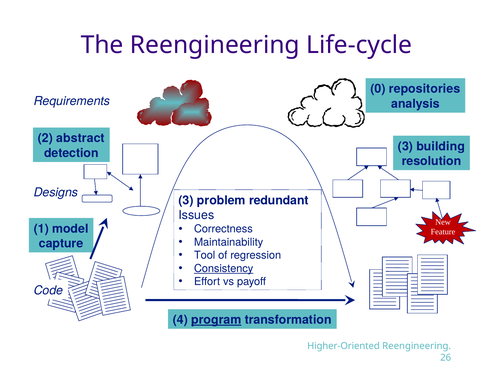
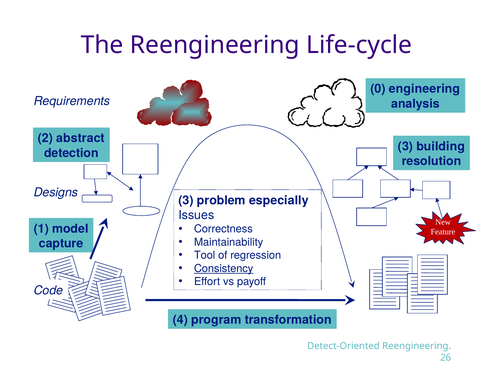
repositories: repositories -> engineering (425, 89)
redundant: redundant -> especially (279, 200)
program underline: present -> none (216, 320)
Higher-Oriented: Higher-Oriented -> Detect-Oriented (343, 346)
